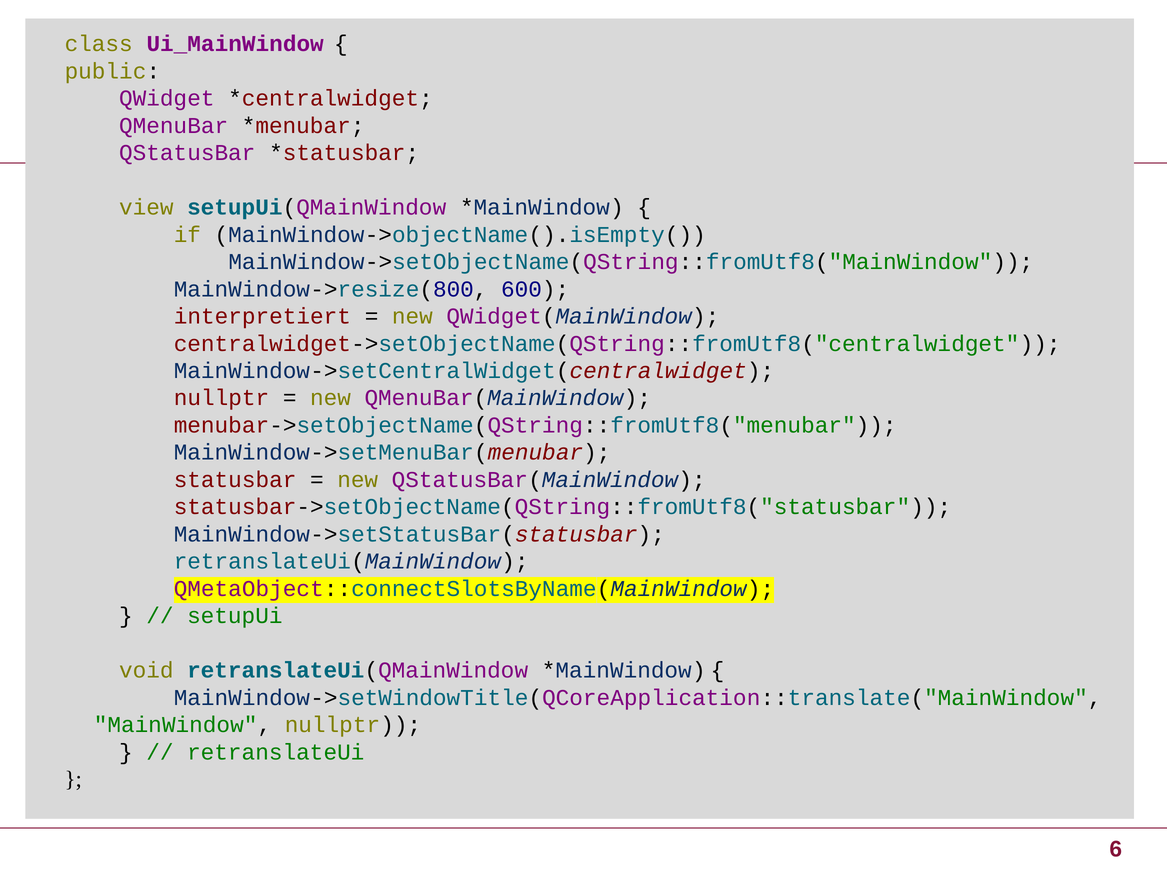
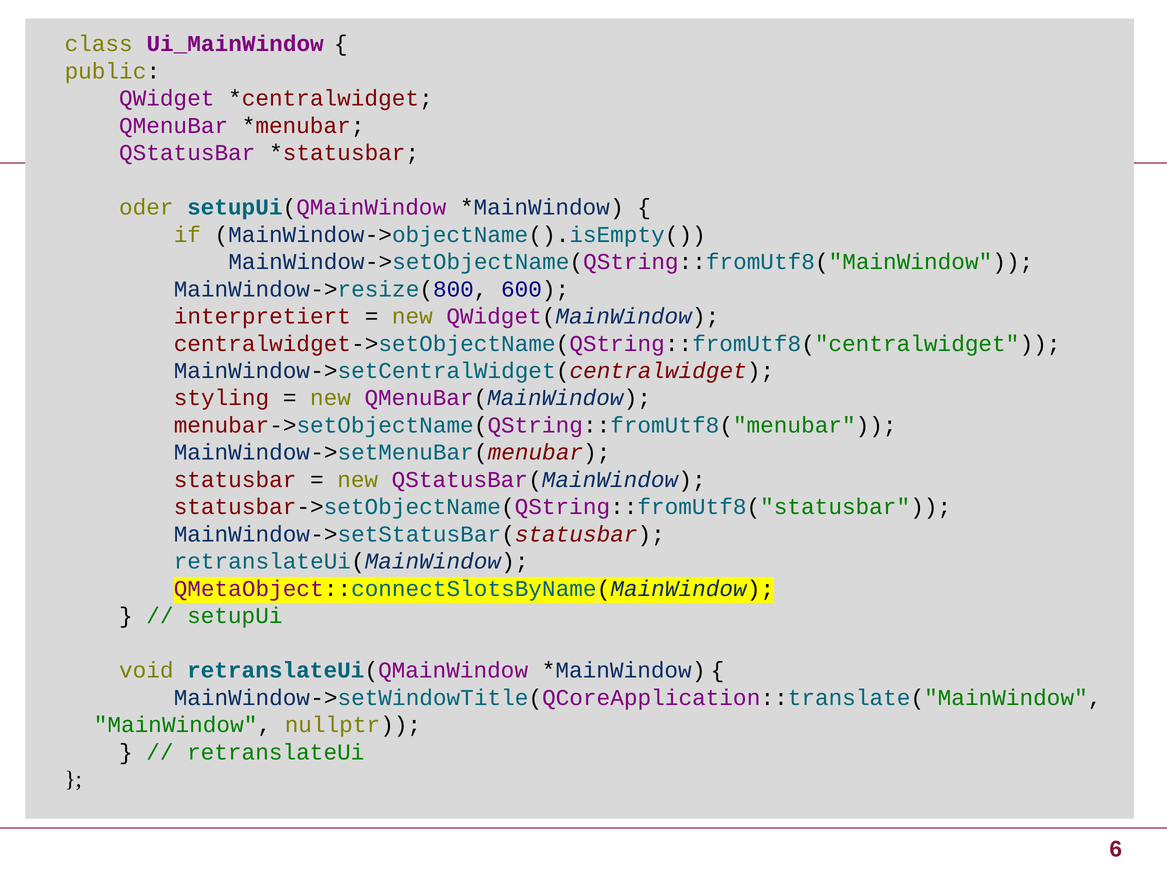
view: view -> oder (146, 207)
nullptr: nullptr -> styling (221, 398)
